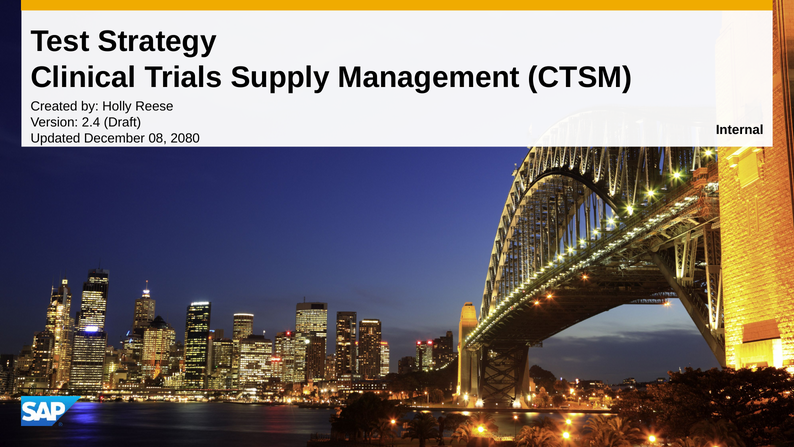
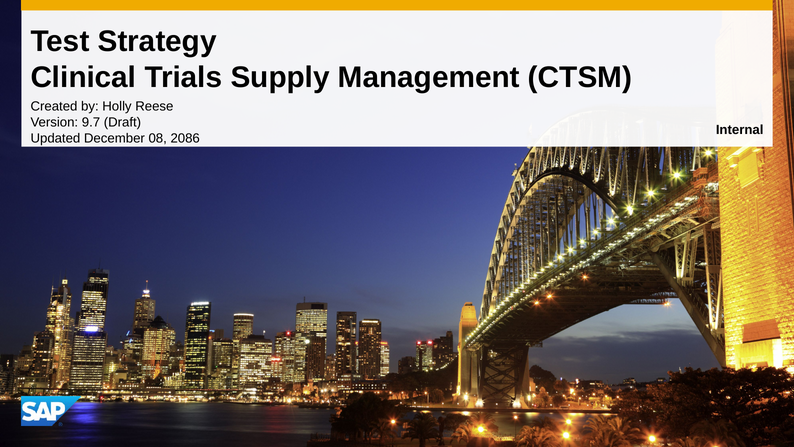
2.4: 2.4 -> 9.7 (91, 122)
2080: 2080 -> 2086 (185, 138)
